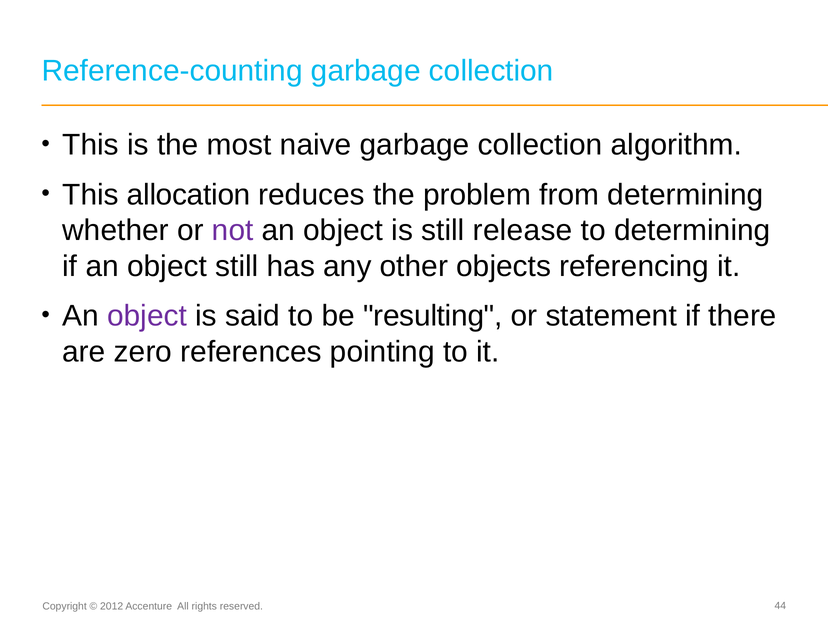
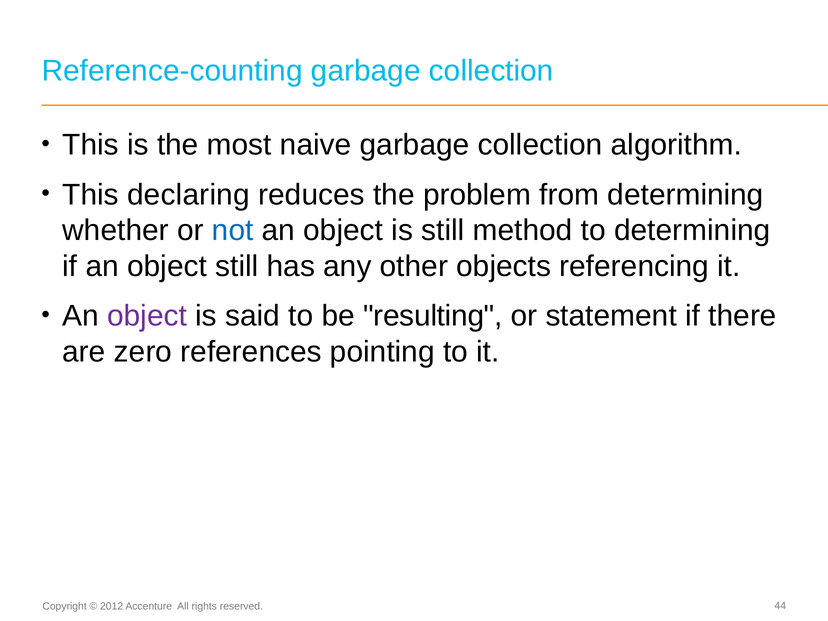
allocation: allocation -> declaring (189, 195)
not colour: purple -> blue (233, 231)
release: release -> method (523, 231)
